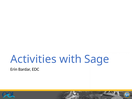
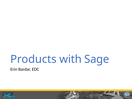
Activities: Activities -> Products (33, 59)
